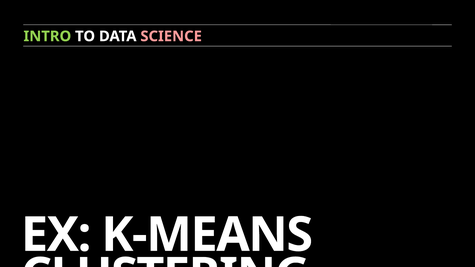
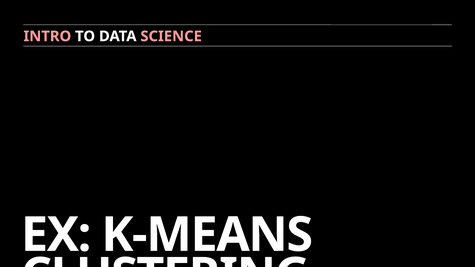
INTRO colour: light green -> pink (47, 36)
